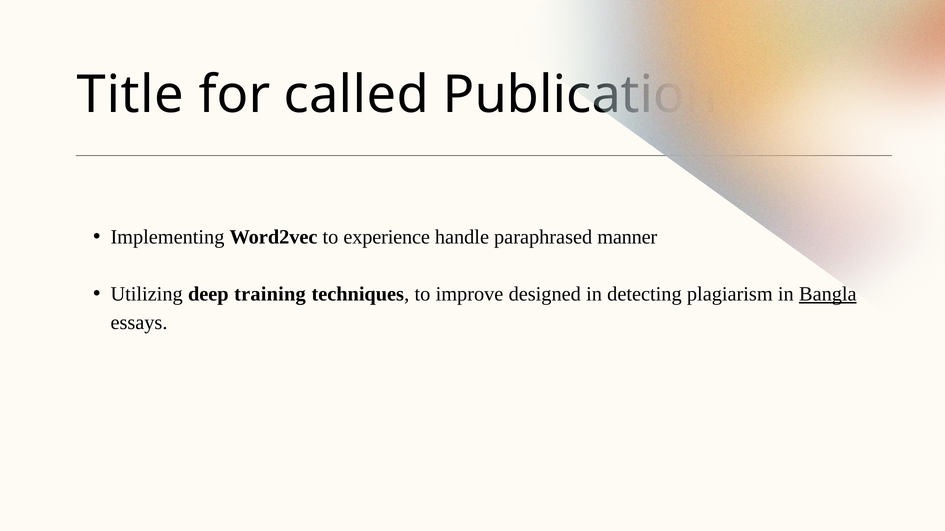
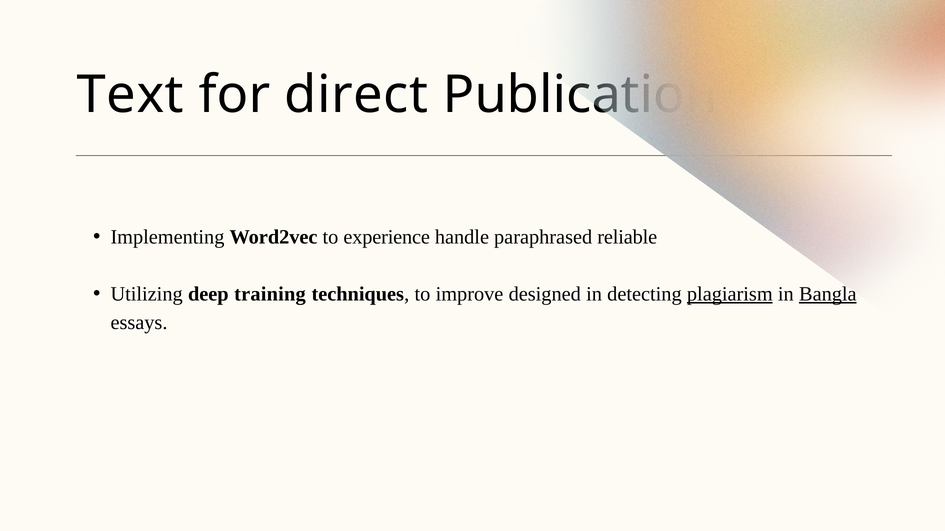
Title: Title -> Text (130, 95)
called: called -> direct (356, 95)
manner: manner -> reliable (627, 237)
plagiarism underline: none -> present (730, 294)
